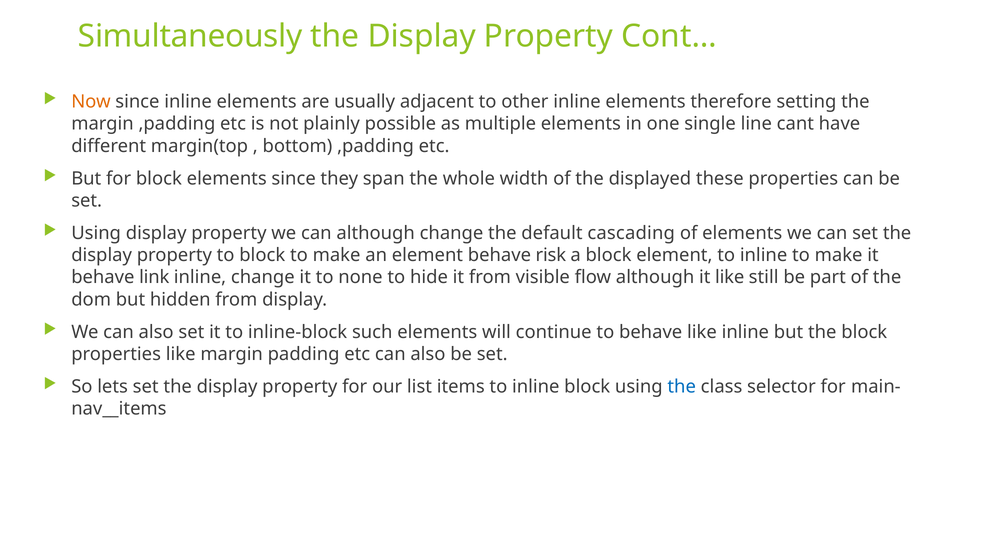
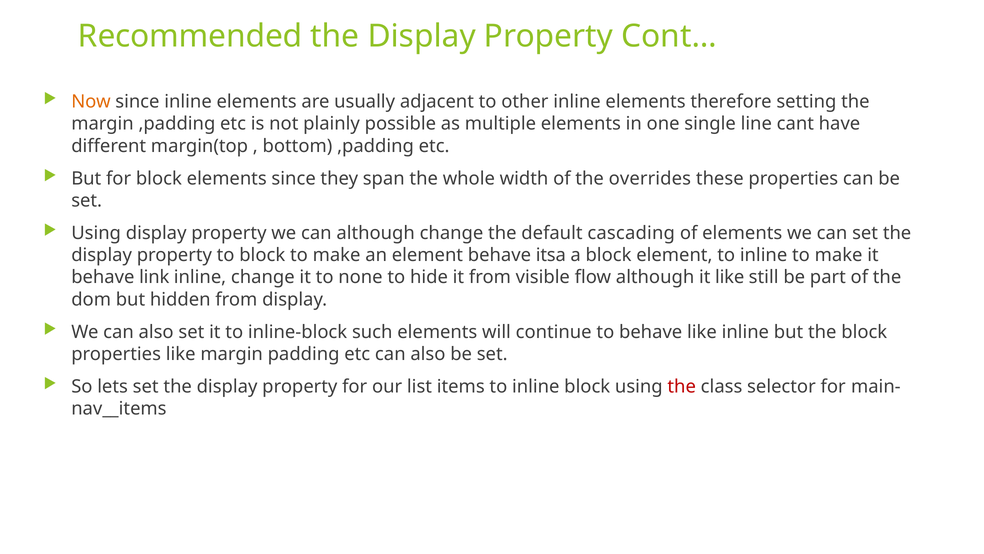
Simultaneously: Simultaneously -> Recommended (190, 36)
displayed: displayed -> overrides (650, 178)
risk: risk -> itsa (551, 255)
the colour: blue -> red (682, 386)
